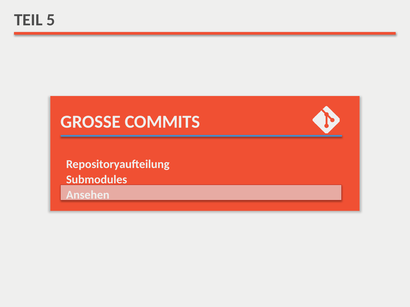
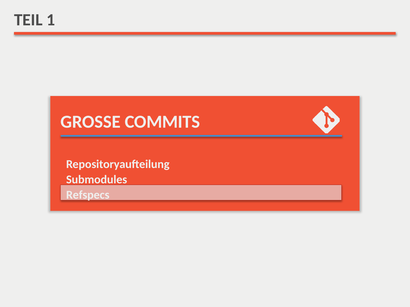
5: 5 -> 1 (51, 20)
Ansehen: Ansehen -> Refspecs (88, 195)
